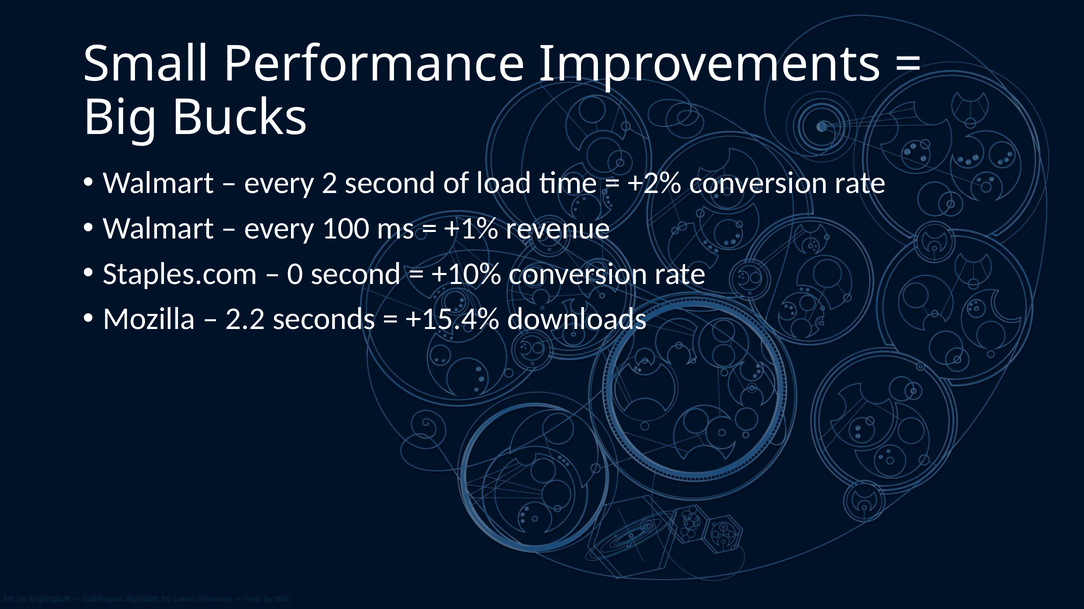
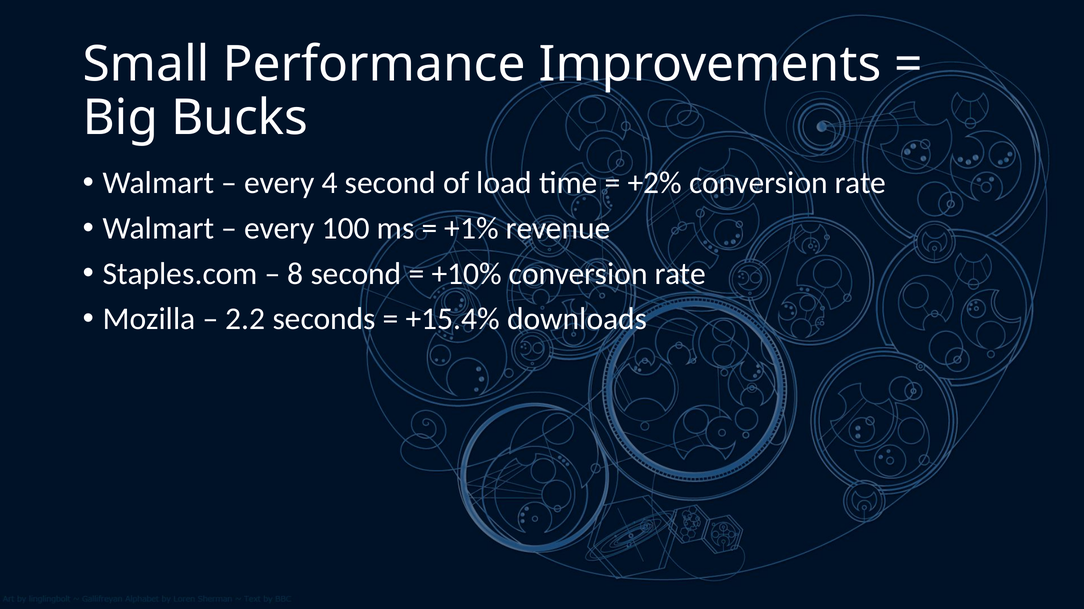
2: 2 -> 4 (330, 183)
0: 0 -> 8 (295, 274)
